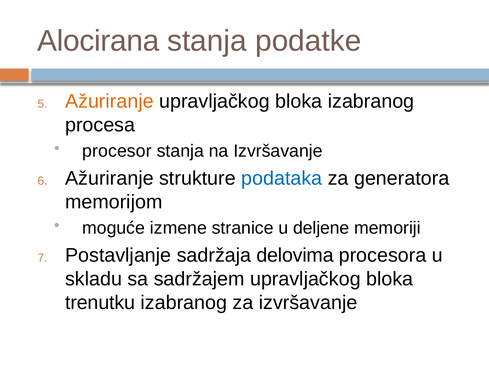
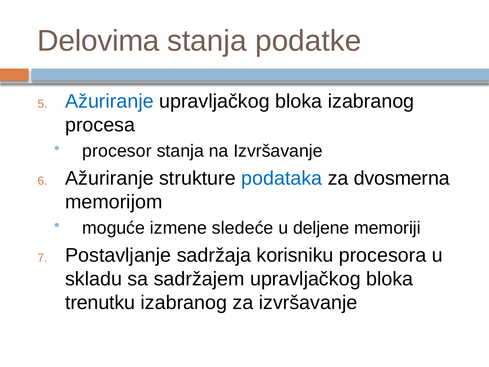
Alocirana: Alocirana -> Delovima (98, 41)
Ažuriranje colour: orange -> blue (109, 101)
generatora: generatora -> dvosmerna (402, 178)
stranice: stranice -> sledeće (243, 228)
delovima: delovima -> korisniku (295, 255)
